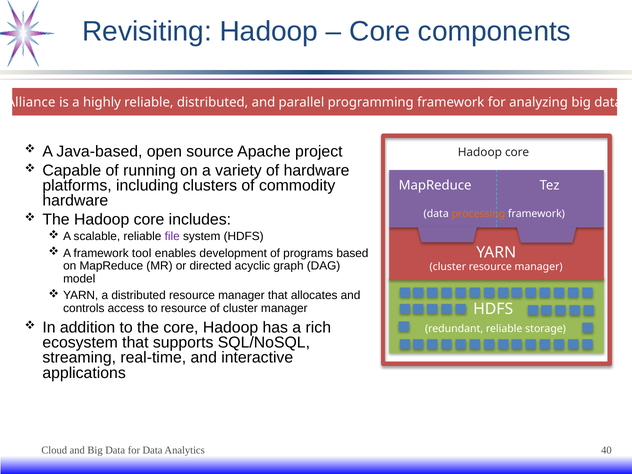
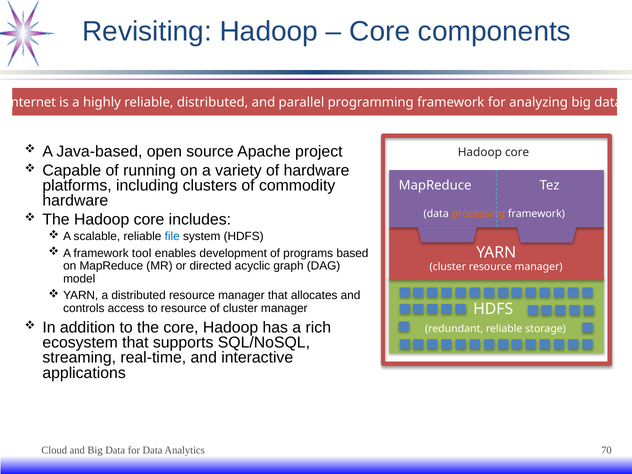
Alliance: Alliance -> Internet (31, 103)
file colour: purple -> blue (172, 236)
40: 40 -> 70 (606, 450)
